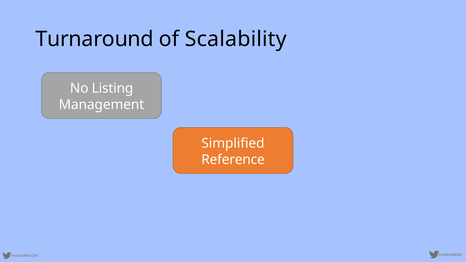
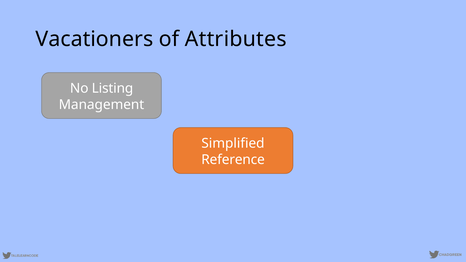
Turnaround: Turnaround -> Vacationers (94, 39)
Scalability: Scalability -> Attributes (236, 39)
